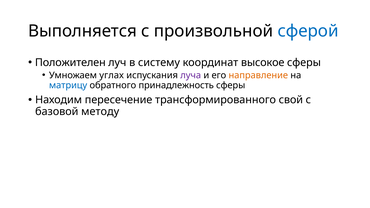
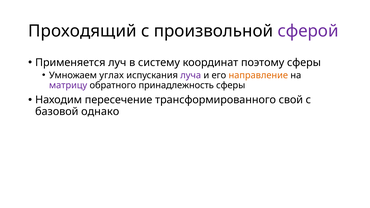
Выполняется: Выполняется -> Проходящий (82, 31)
сферой colour: blue -> purple (308, 31)
Положителен: Положителен -> Применяется (70, 63)
высокое: высокое -> поэтому (263, 63)
матрицу colour: blue -> purple (68, 85)
методу: методу -> однако (100, 112)
